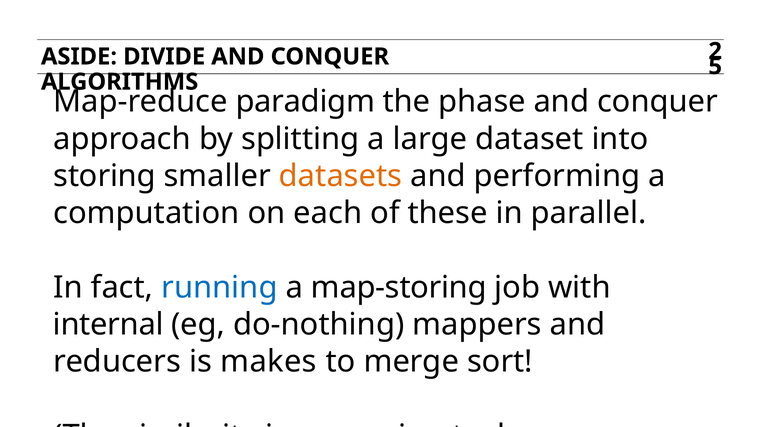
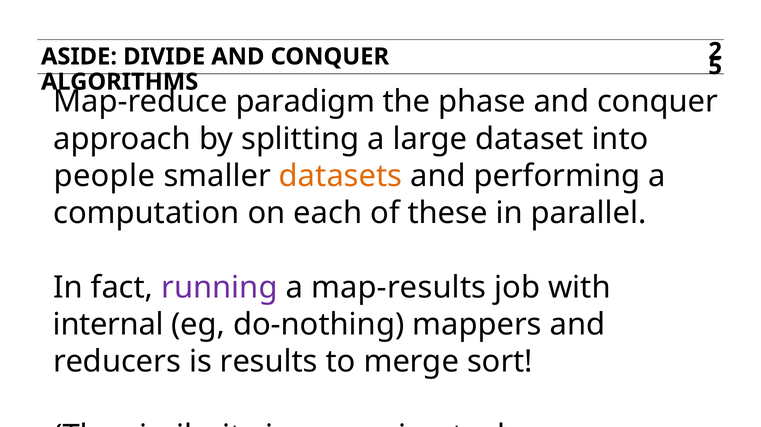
storing: storing -> people (104, 176)
running colour: blue -> purple (219, 288)
map-storing: map-storing -> map-results (399, 288)
is makes: makes -> results (269, 362)
